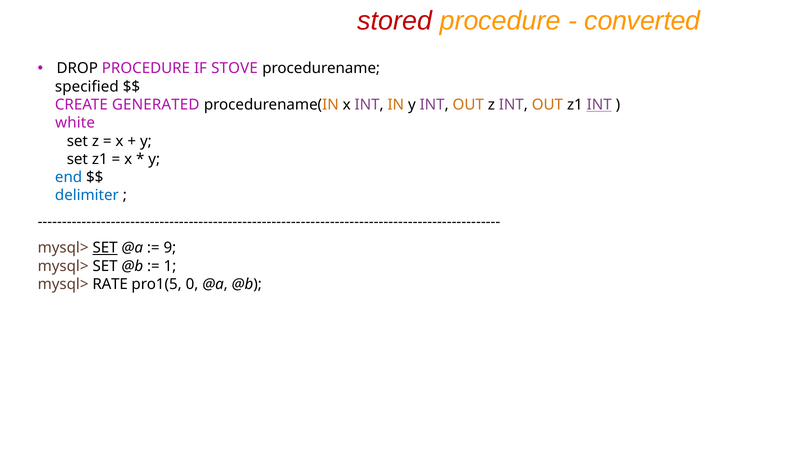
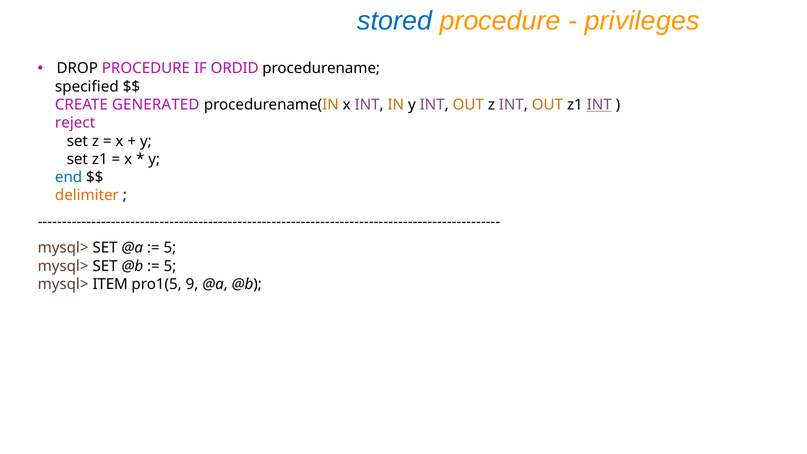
stored colour: red -> blue (395, 21)
converted: converted -> privileges (642, 21)
STOVE: STOVE -> ORDID (235, 68)
white: white -> reject (75, 123)
delimiter colour: blue -> orange (87, 195)
SET underline: present -> none (105, 248)
9: 9 -> 5 (170, 248)
1: 1 -> 5 (170, 266)
RATE: RATE -> ITEM (110, 284)
0: 0 -> 9 (192, 284)
